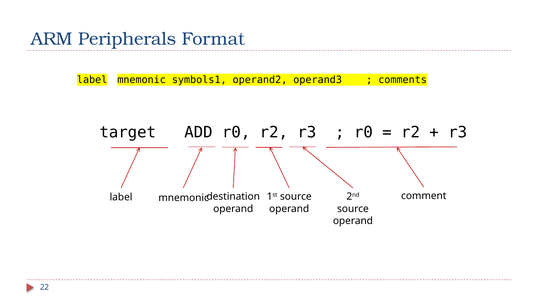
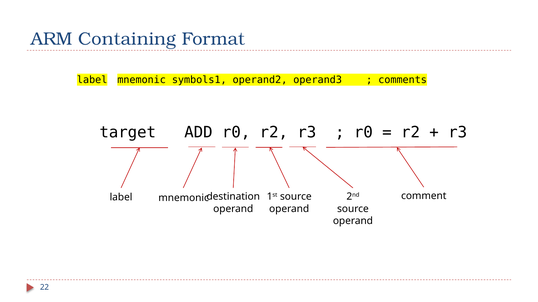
Peripherals: Peripherals -> Containing (127, 39)
